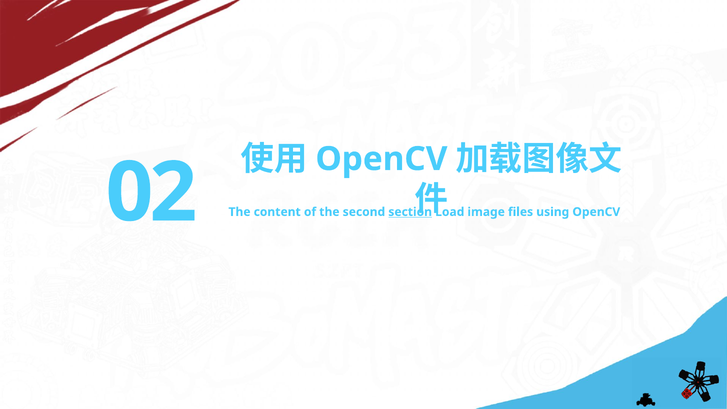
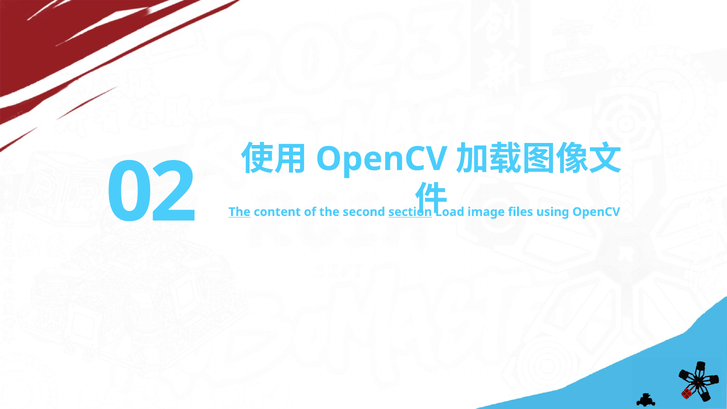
The underline: none -> present (240, 212)
